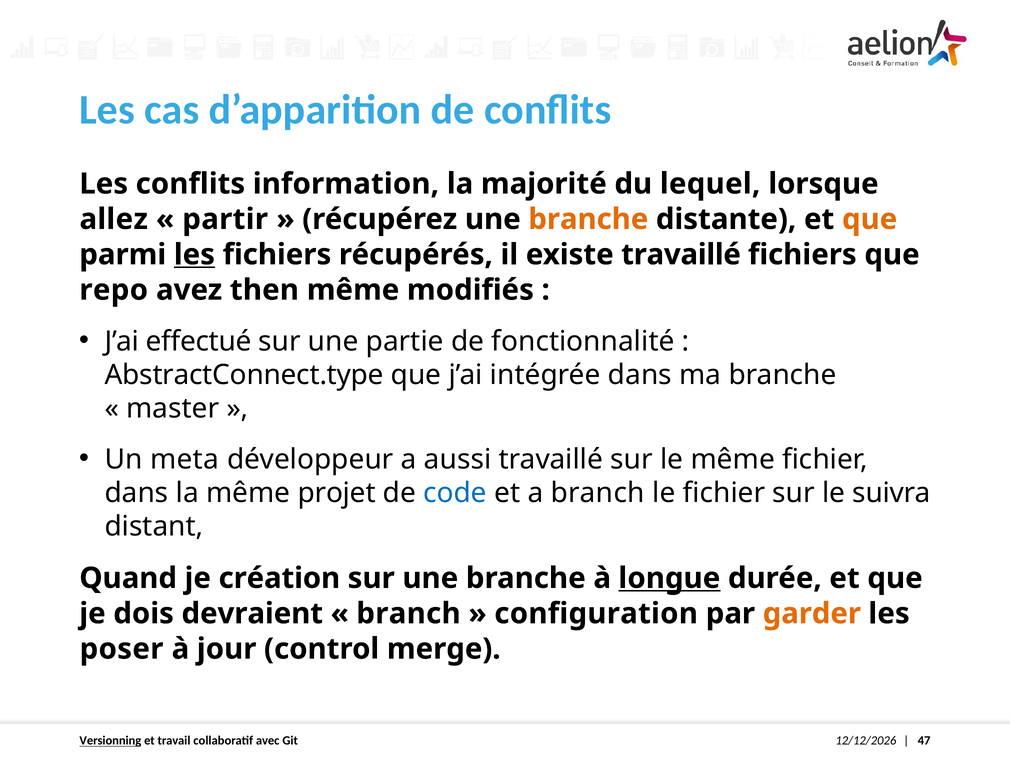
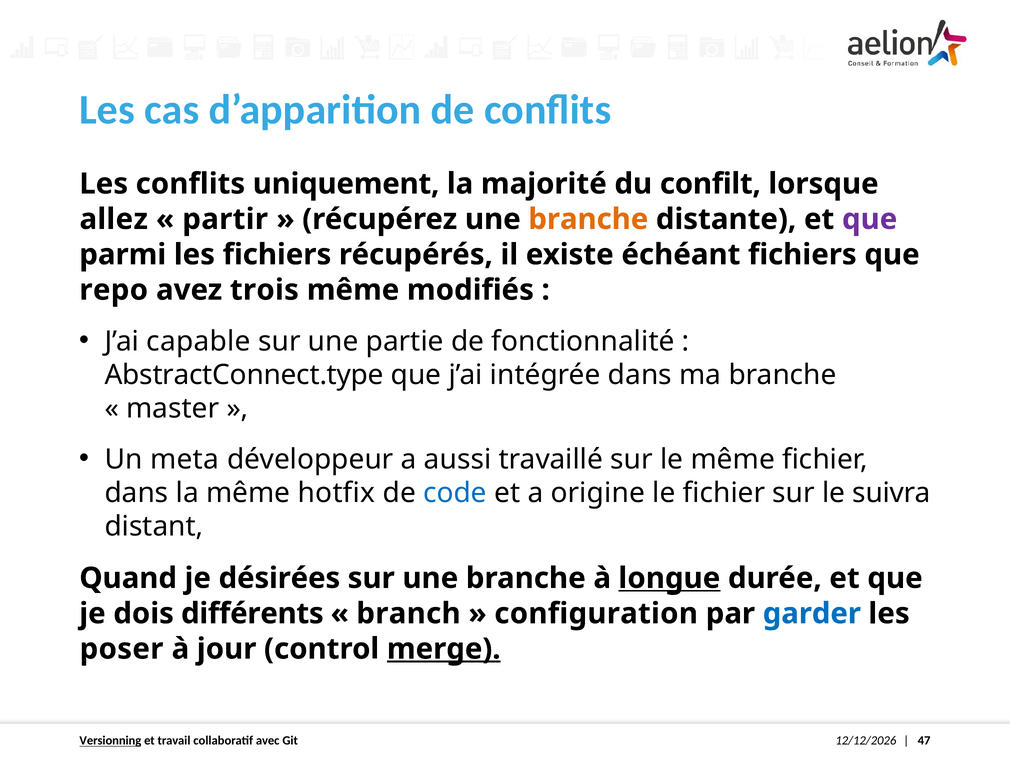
information: information -> uniquement (346, 184)
lequel: lequel -> confilt (710, 184)
que colour: orange -> purple (870, 219)
les underline: present -> none (194, 254)
existe travaillé: travaillé -> échéant (681, 254)
then: then -> trois (264, 290)
effectué: effectué -> capable (198, 341)
projet: projet -> hotfix (336, 493)
a branch: branch -> origine (598, 493)
création: création -> désirées (279, 578)
devraient: devraient -> différents (252, 613)
garder colour: orange -> blue (812, 613)
merge underline: none -> present (444, 648)
